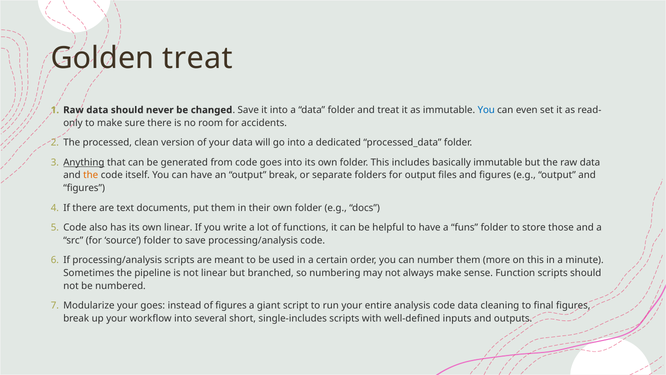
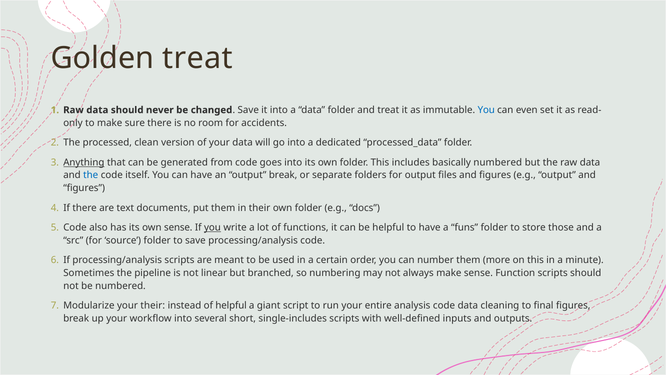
basically immutable: immutable -> numbered (498, 162)
the colour: orange -> blue (91, 175)
own linear: linear -> sense (178, 227)
you underline: none -> present (212, 227)
your goes: goes -> their (153, 305)
of figures: figures -> helpful (231, 305)
